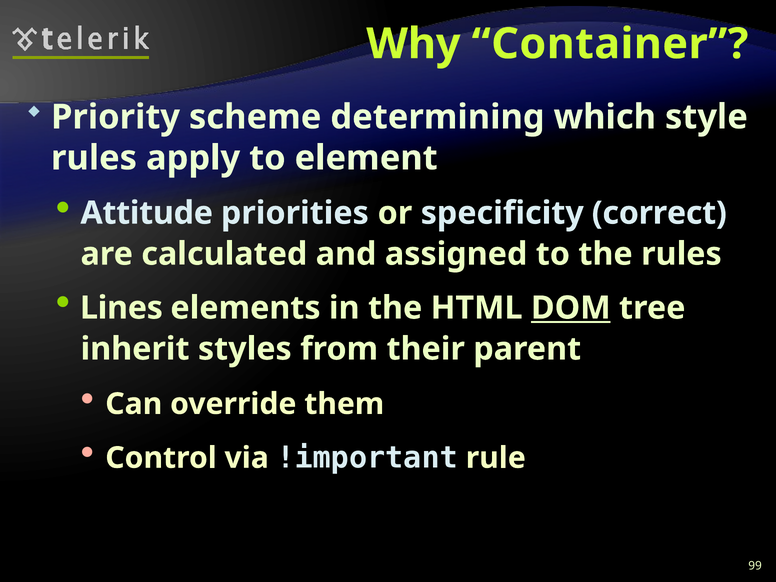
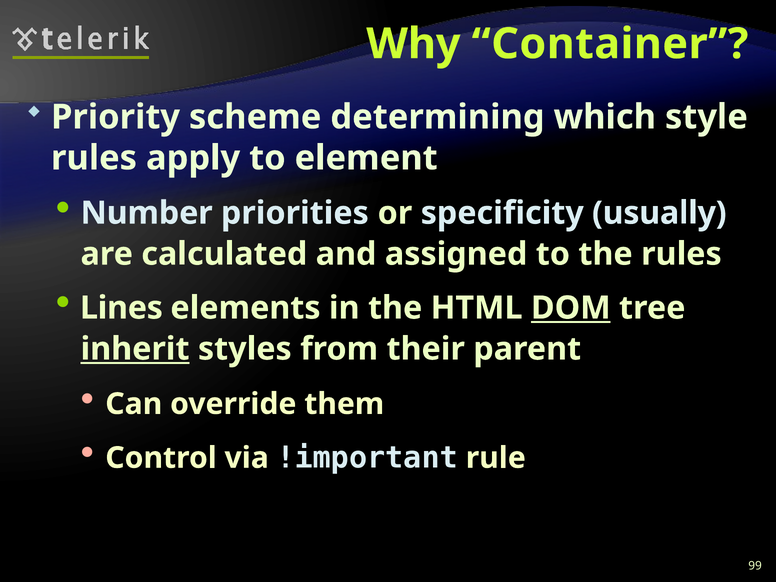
Attitude: Attitude -> Number (147, 213)
correct: correct -> usually (659, 213)
inherit underline: none -> present (135, 349)
